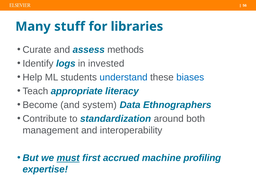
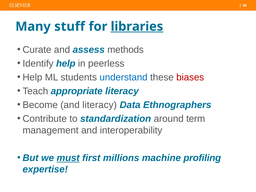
libraries underline: none -> present (137, 26)
Identify logs: logs -> help (66, 64)
invested: invested -> peerless (106, 64)
biases colour: blue -> red (190, 77)
and system: system -> literacy (100, 105)
both: both -> term (196, 119)
accrued: accrued -> millions (121, 158)
